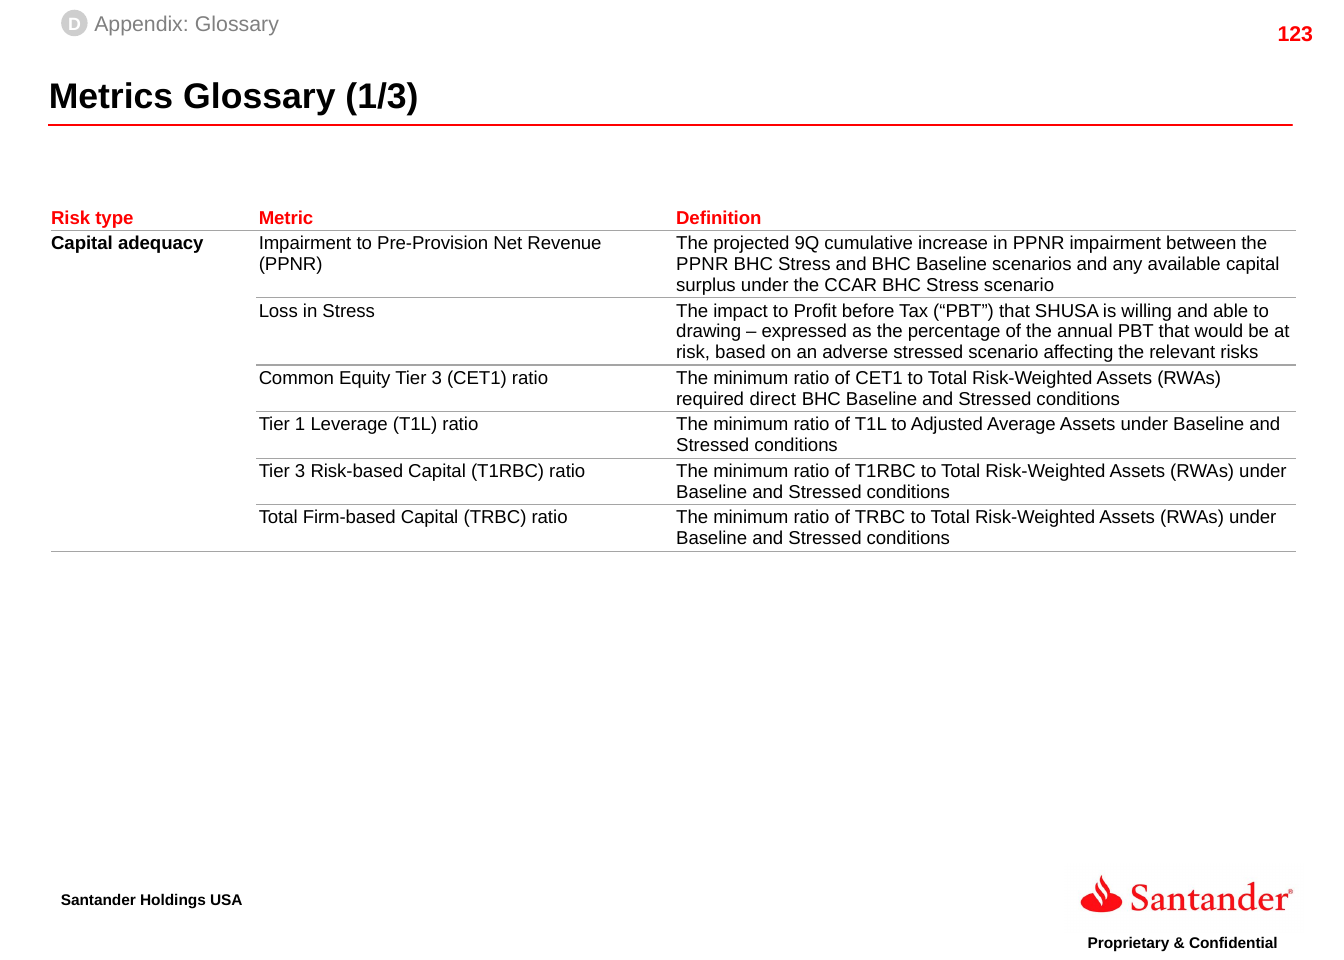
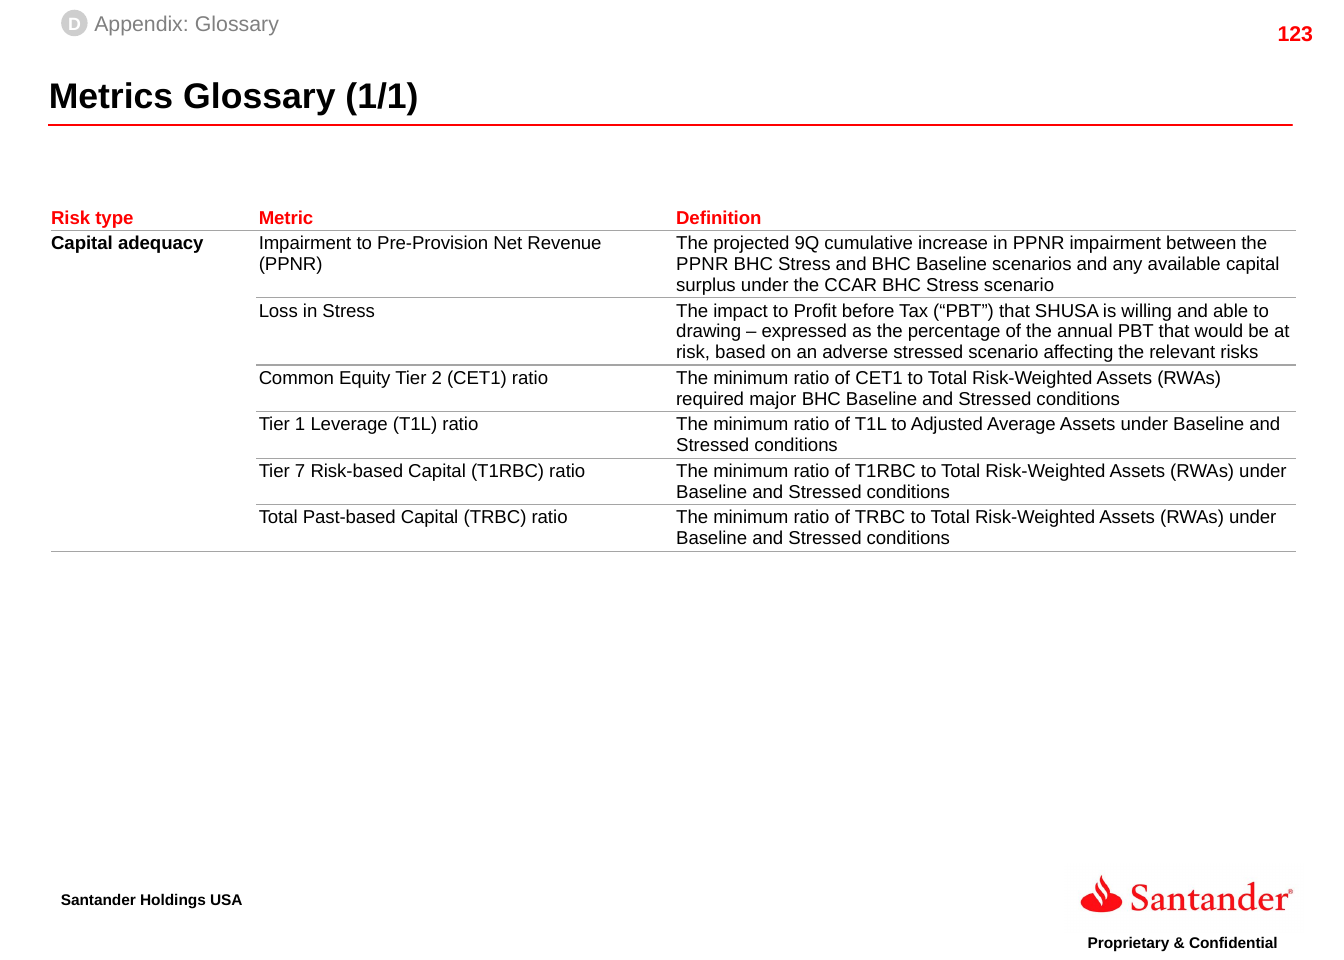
1/3: 1/3 -> 1/1 (382, 96)
Equity Tier 3: 3 -> 2 (437, 378)
direct: direct -> major (773, 399)
3: 3 -> 7 (300, 471)
Firm-based: Firm-based -> Past-based (349, 518)
